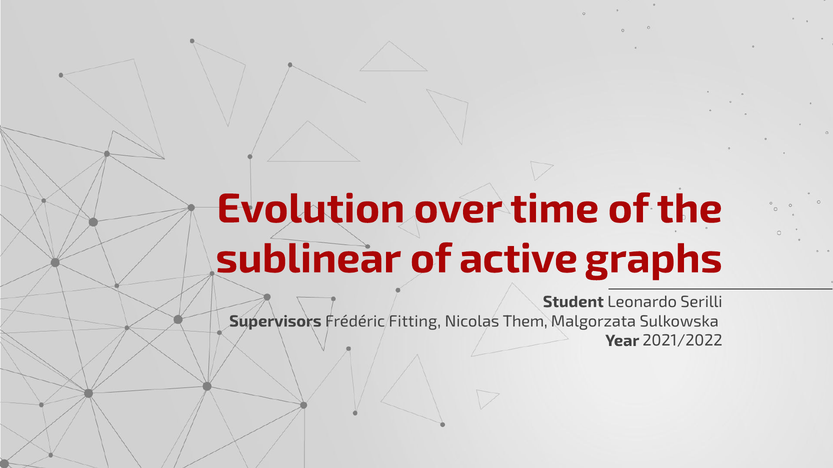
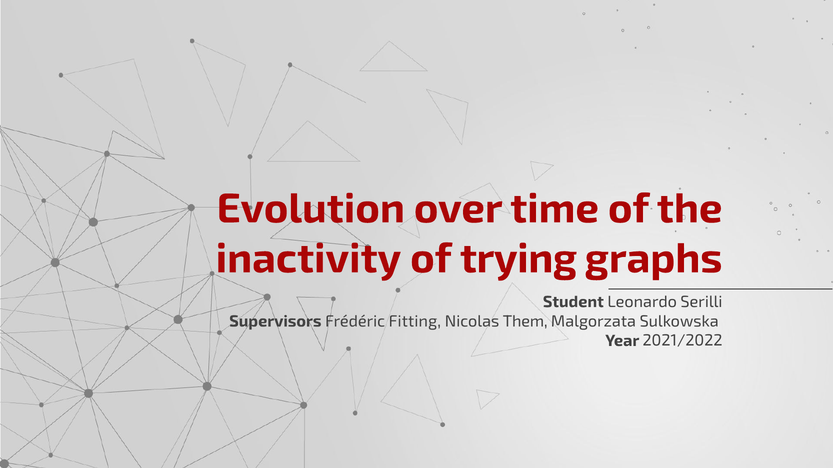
sublinear: sublinear -> inactivity (308, 259)
active: active -> trying (518, 259)
